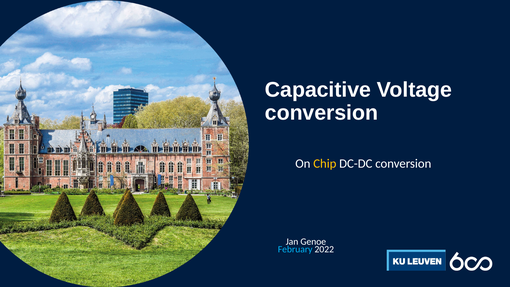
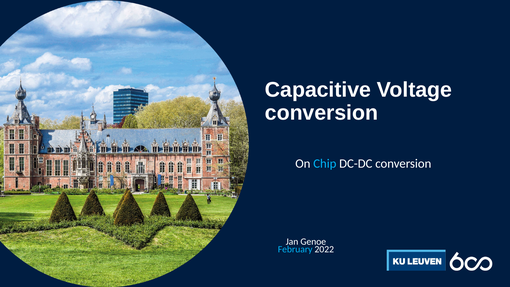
Chip colour: yellow -> light blue (325, 163)
